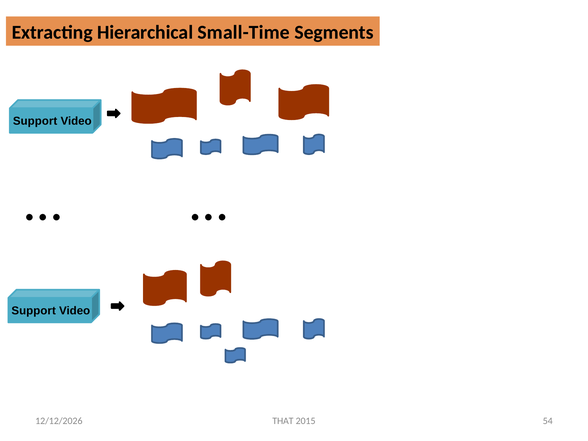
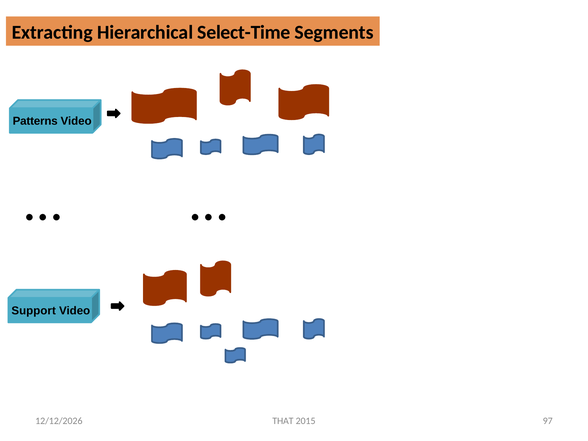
Small-Time: Small-Time -> Select-Time (244, 32)
Support: Support -> Patterns (35, 121)
54: 54 -> 97 (548, 421)
